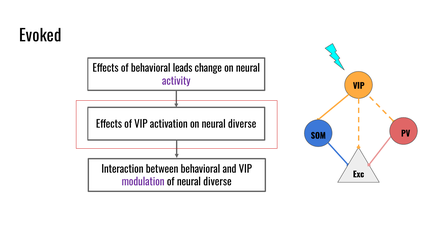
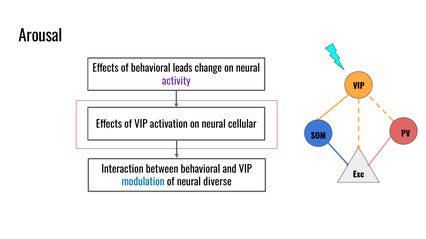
Evoked: Evoked -> Arousal (40, 36)
on neural diverse: diverse -> cellular (242, 125)
modulation colour: purple -> blue (143, 183)
